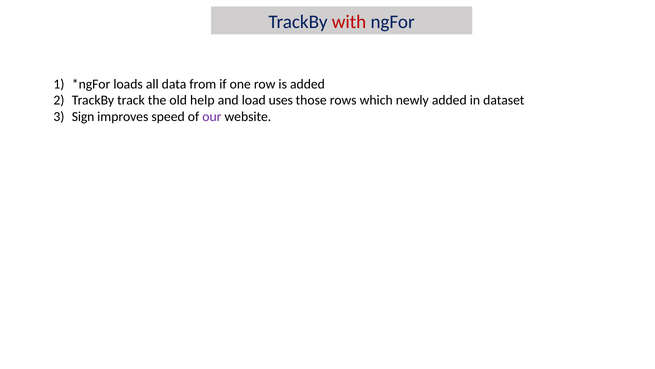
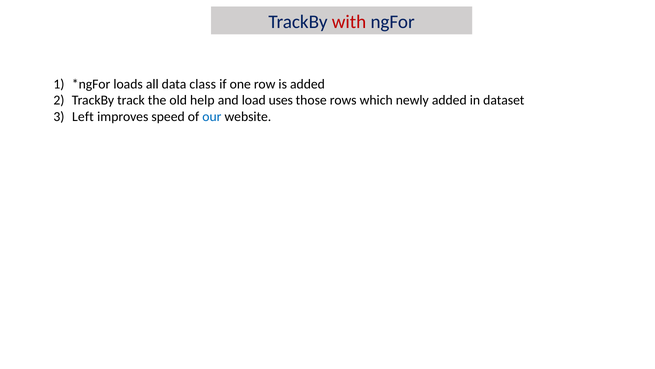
from: from -> class (203, 84)
Sign: Sign -> Left (83, 117)
our colour: purple -> blue (212, 117)
